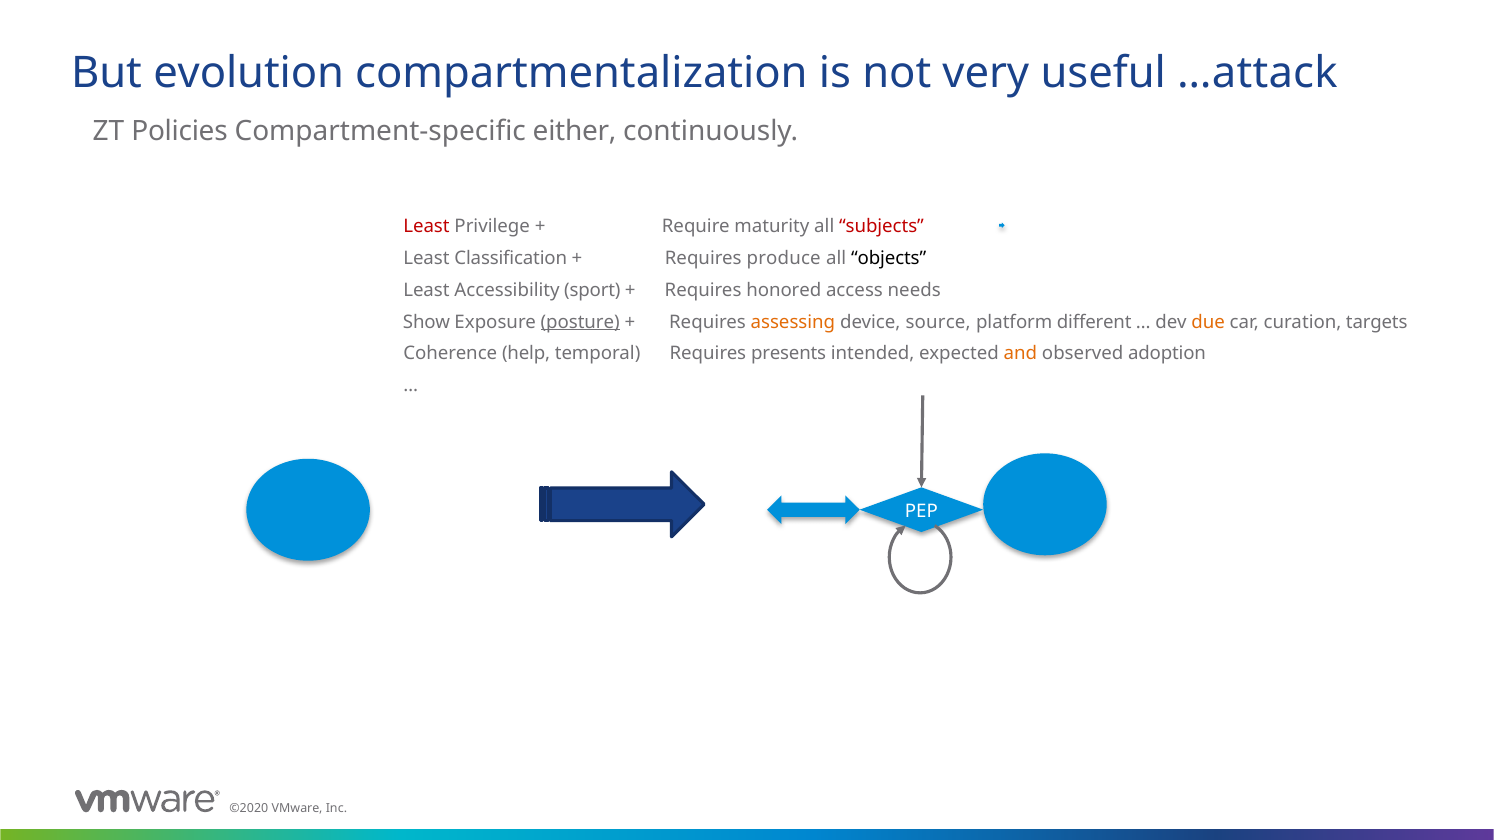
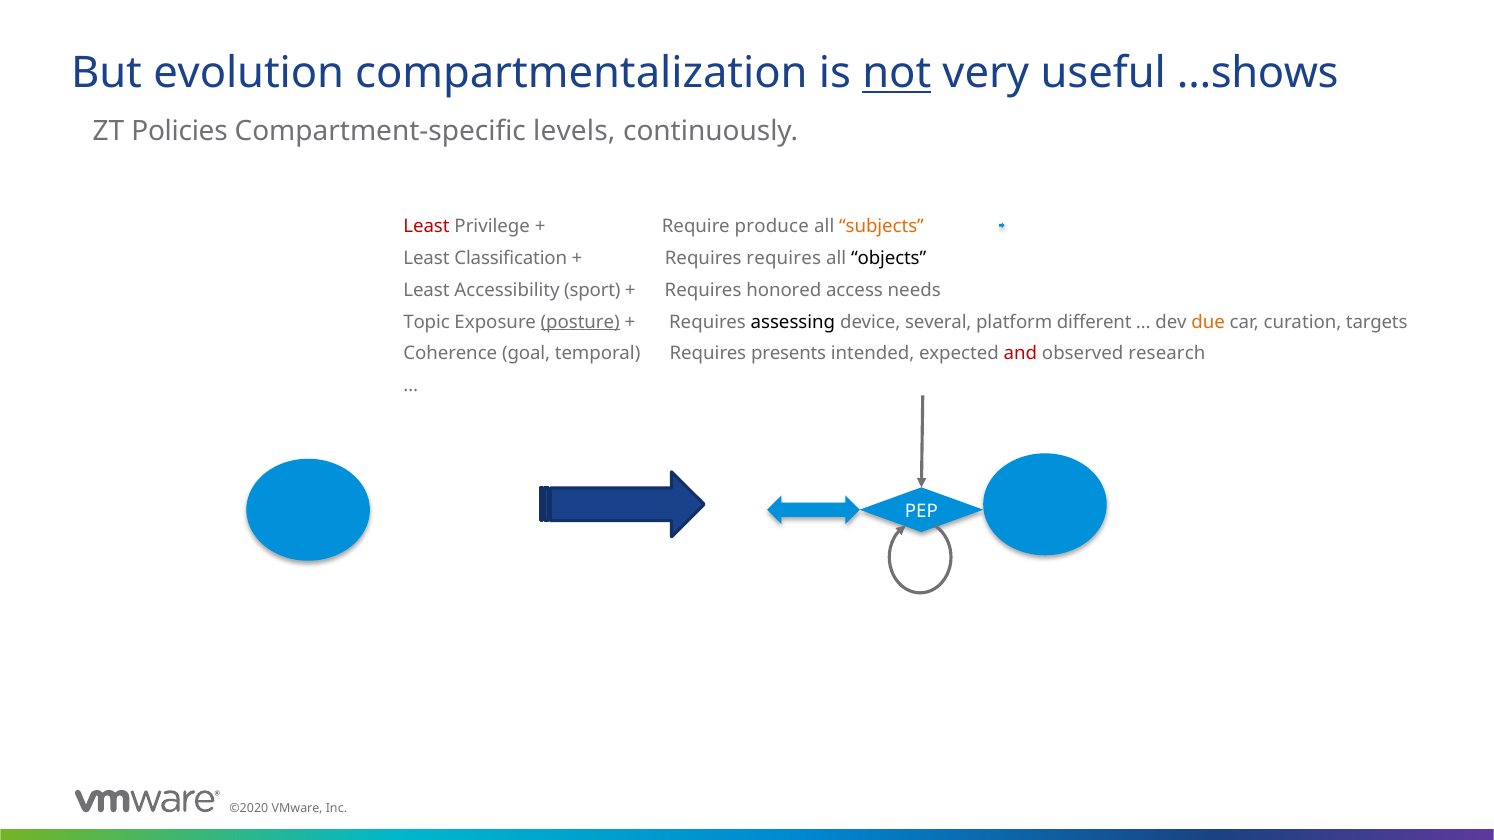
not underline: none -> present (897, 73)
…attack: …attack -> …shows (1258, 73)
either: either -> levels (574, 131)
maturity: maturity -> produce (772, 227)
subjects colour: red -> orange (881, 227)
Requires produce: produce -> requires (784, 259)
Show: Show -> Topic (427, 322)
assessing colour: orange -> black (793, 322)
source: source -> several (938, 322)
help: help -> goal (526, 354)
and colour: orange -> red (1020, 354)
adoption: adoption -> research (1167, 354)
